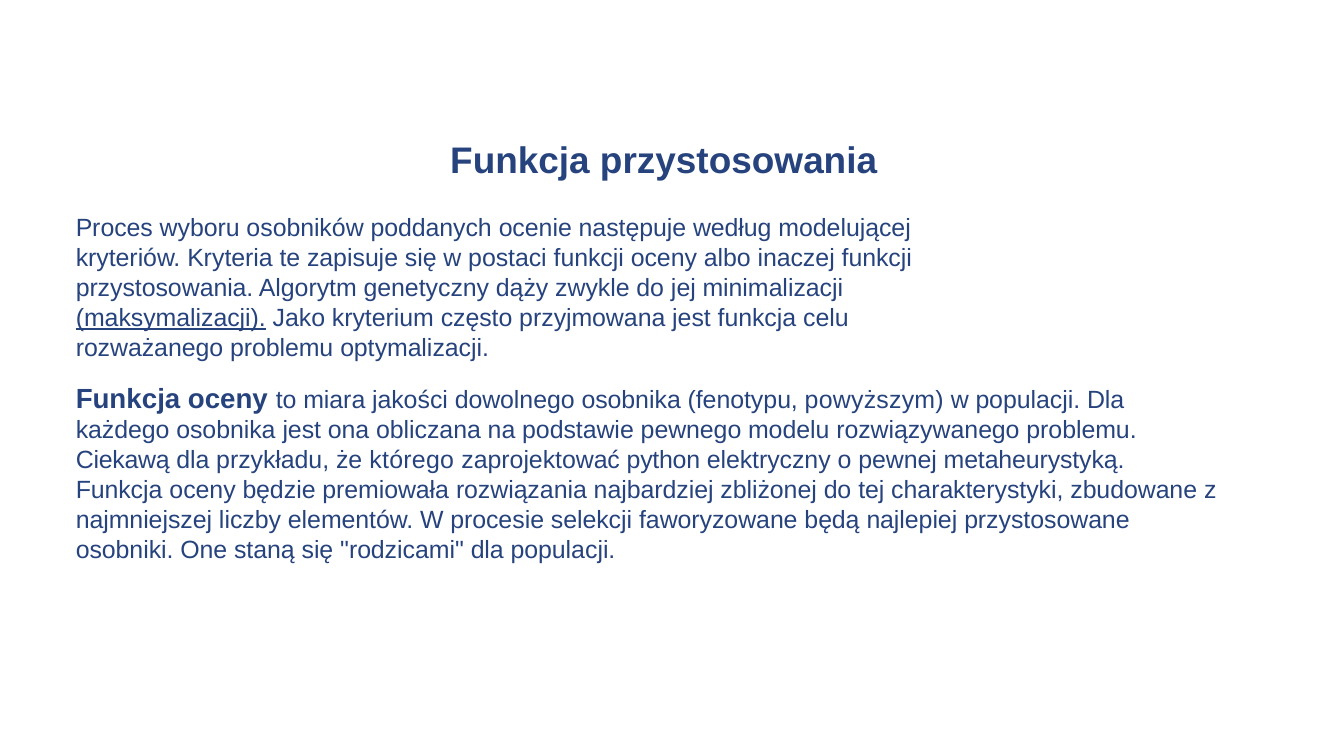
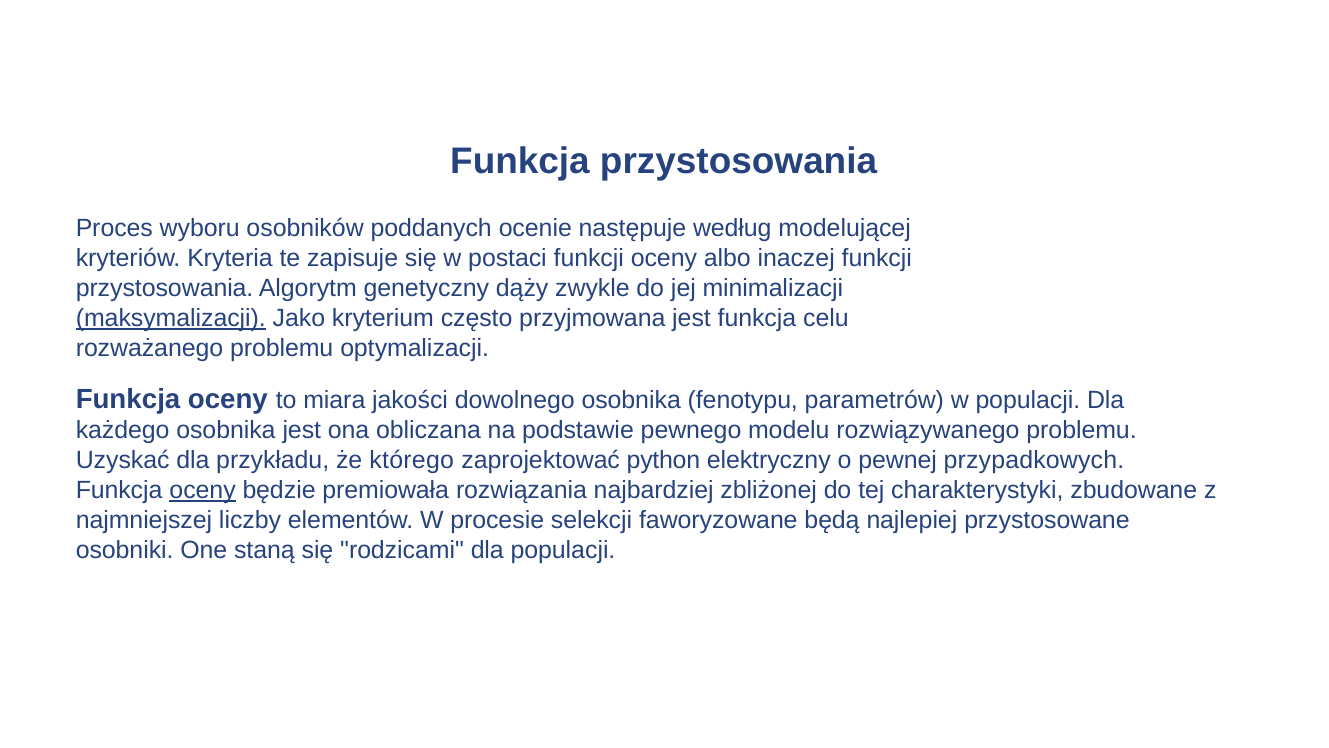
powyższym: powyższym -> parametrów (874, 400)
Ciekawą: Ciekawą -> Uzyskać (123, 460)
metaheurystyką: metaheurystyką -> przypadkowych (1034, 460)
oceny underline: none -> present (203, 490)
